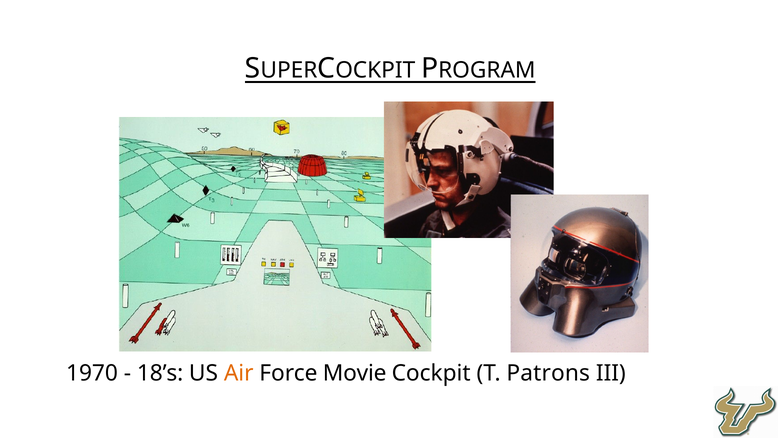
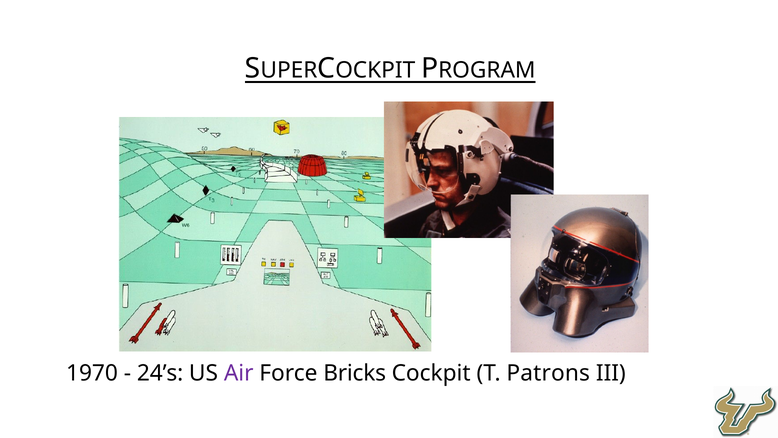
18’s: 18’s -> 24’s (160, 373)
Air colour: orange -> purple (239, 373)
Movie: Movie -> Bricks (355, 373)
